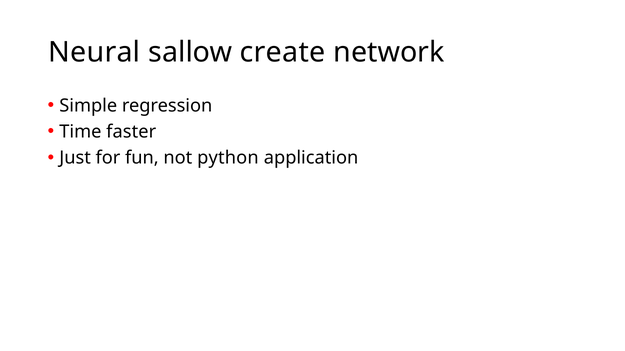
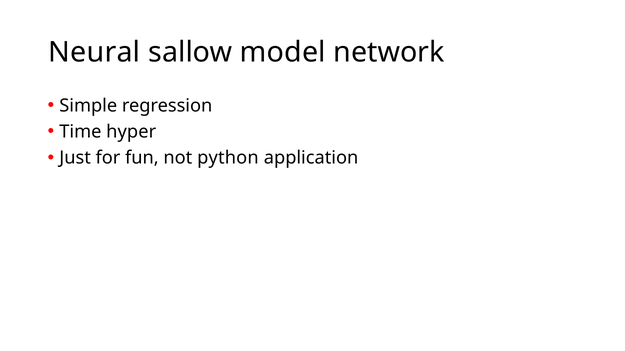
create: create -> model (283, 53)
faster: faster -> hyper (131, 132)
